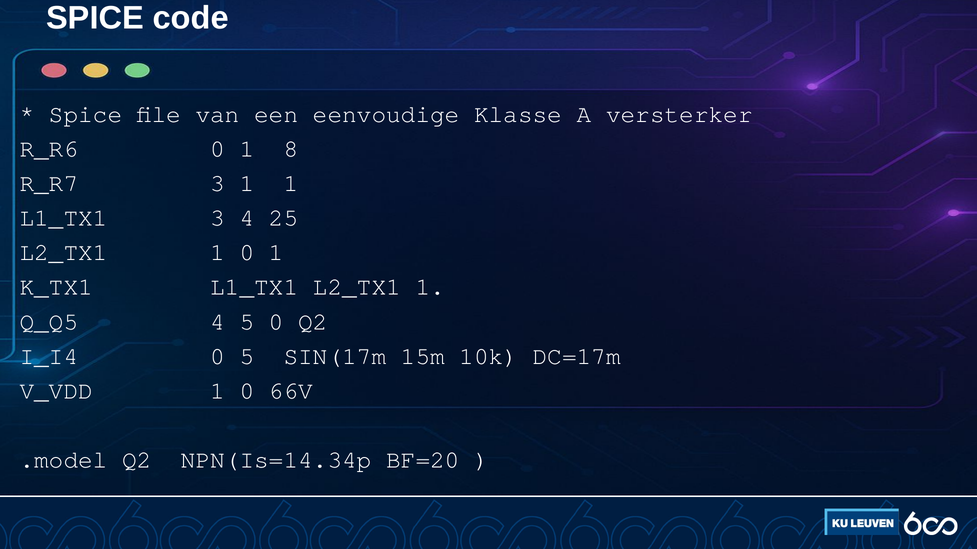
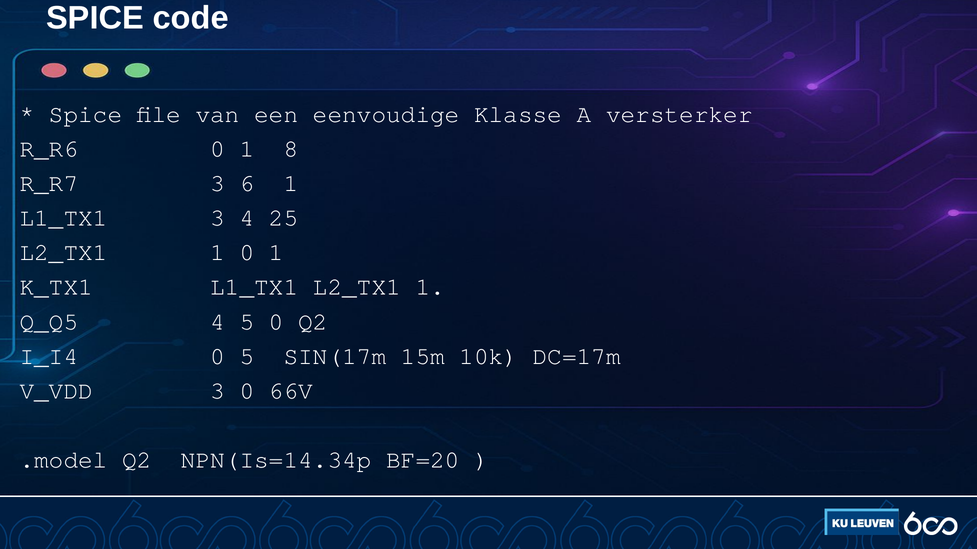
3 1: 1 -> 6 (247, 183)
V_VDD 1: 1 -> 3 (218, 391)
